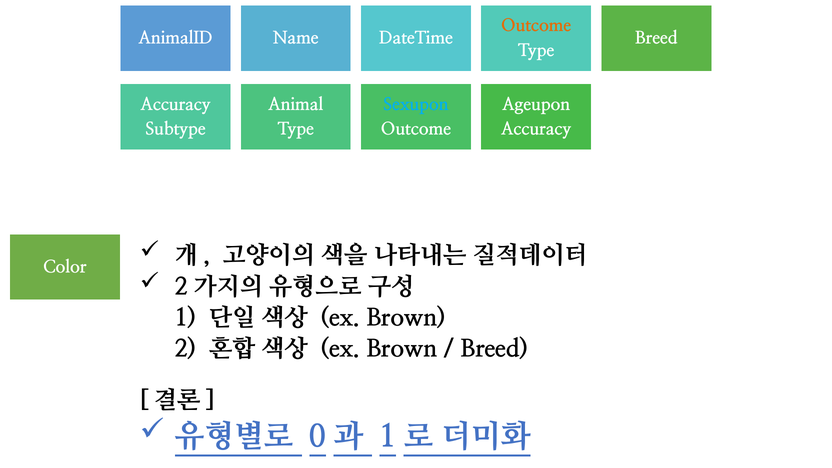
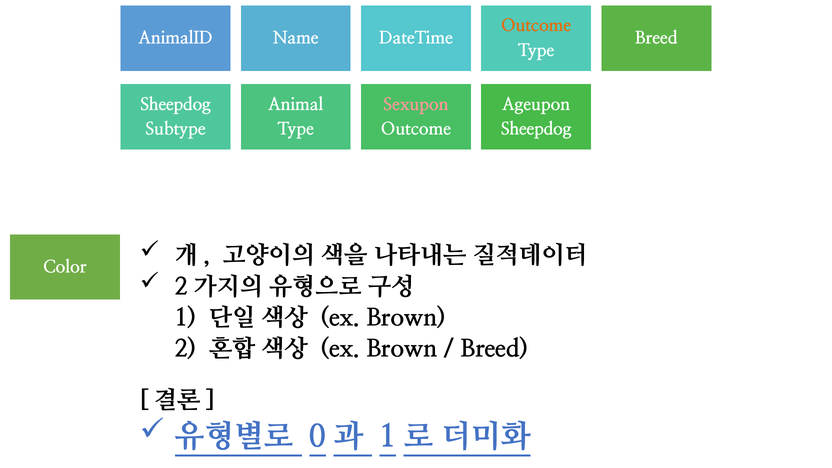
Accuracy: Accuracy -> Sheepdog (176, 104)
Sexupon colour: light blue -> pink (416, 104)
Accuracy: Accuracy -> Sheepdog (536, 129)
